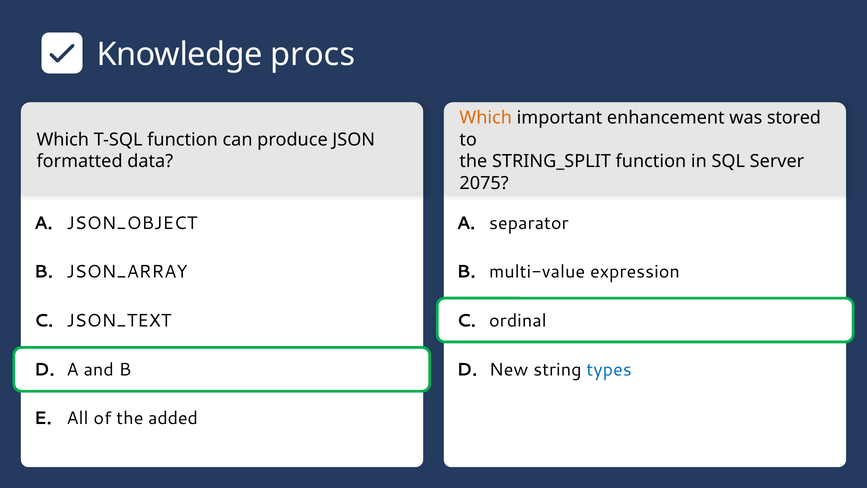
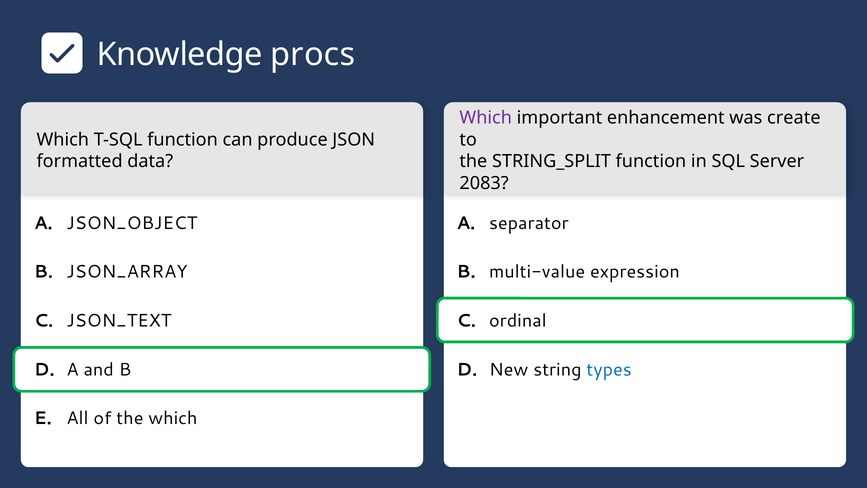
Which colour: orange -> purple (486, 118)
stored: stored -> create (794, 118)
2075: 2075 -> 2083 (484, 183)
the added: added -> which (173, 418)
